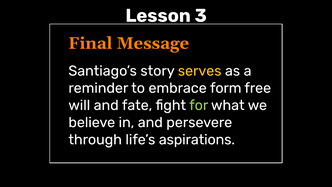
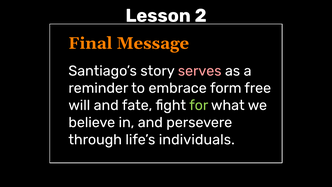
3: 3 -> 2 (201, 16)
serves colour: yellow -> pink (200, 71)
aspirations: aspirations -> individuals (197, 139)
